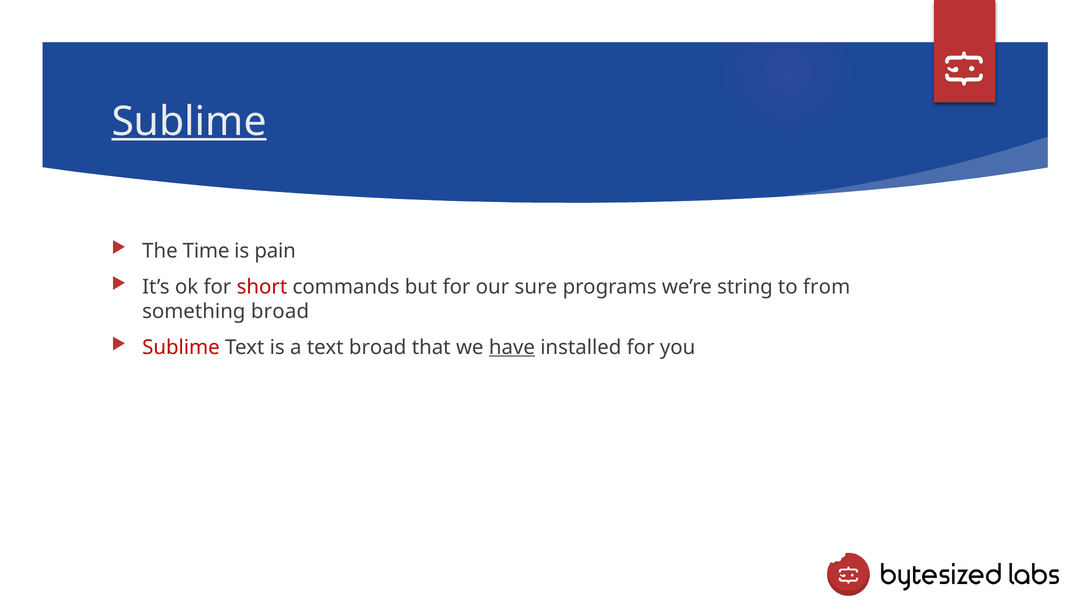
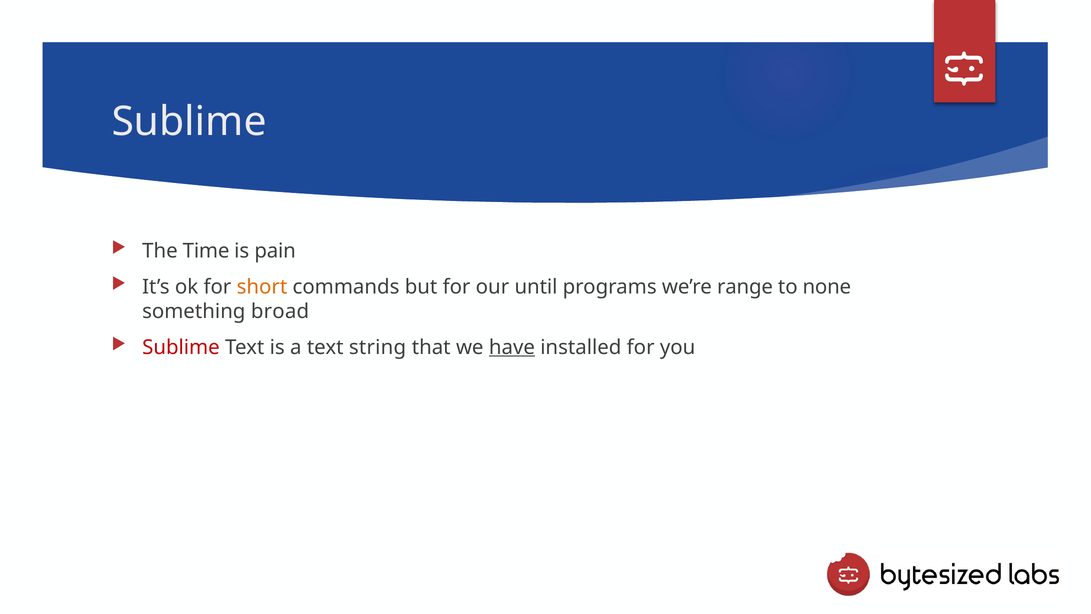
Sublime underline: present -> none (189, 122)
short colour: red -> orange (262, 287)
sure: sure -> until (536, 287)
string: string -> range (745, 287)
from: from -> none (827, 287)
text broad: broad -> string (378, 347)
